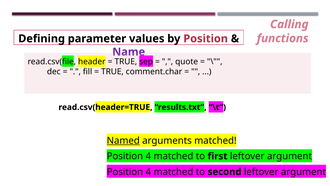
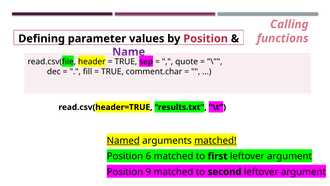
matched underline: none -> present (215, 140)
4: 4 -> 6 (148, 156)
4: 4 -> 9 (148, 171)
